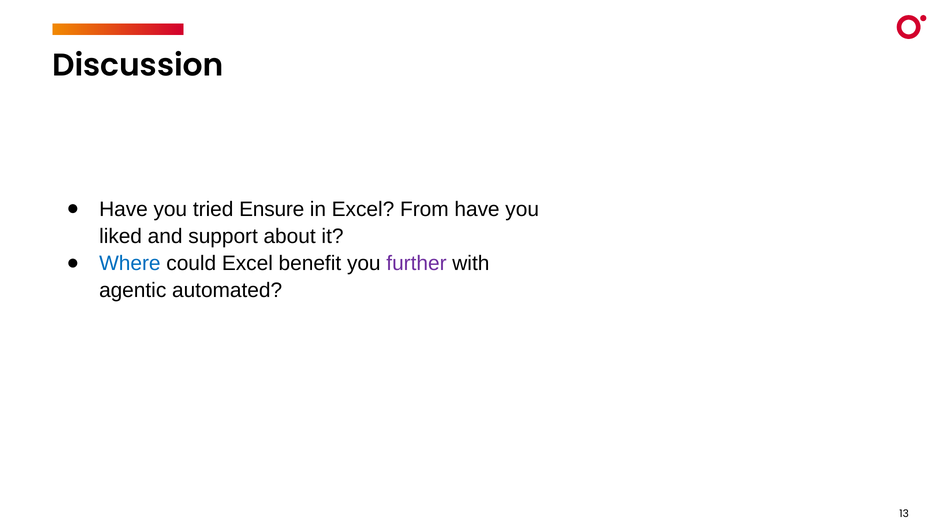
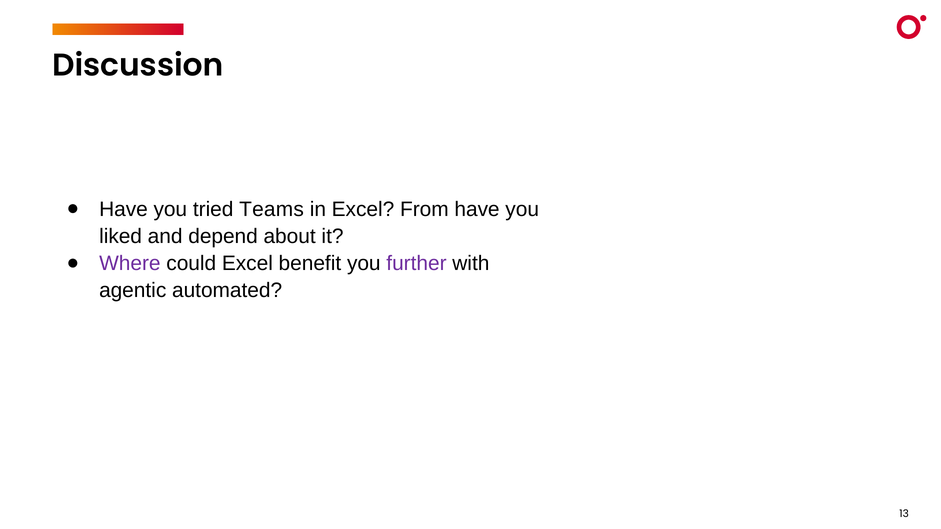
Ensure: Ensure -> Teams (272, 209)
support: support -> depend (223, 236)
Where colour: blue -> purple (130, 264)
